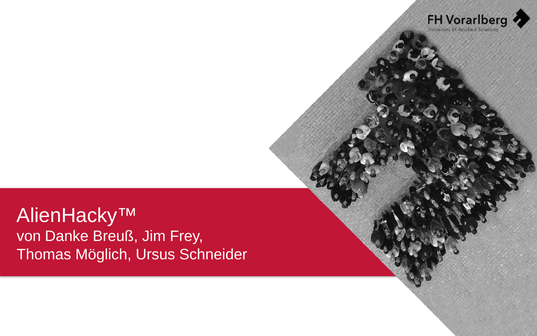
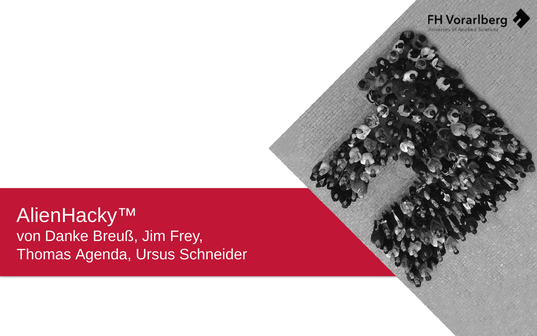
Möglich: Möglich -> Agenda (103, 254)
